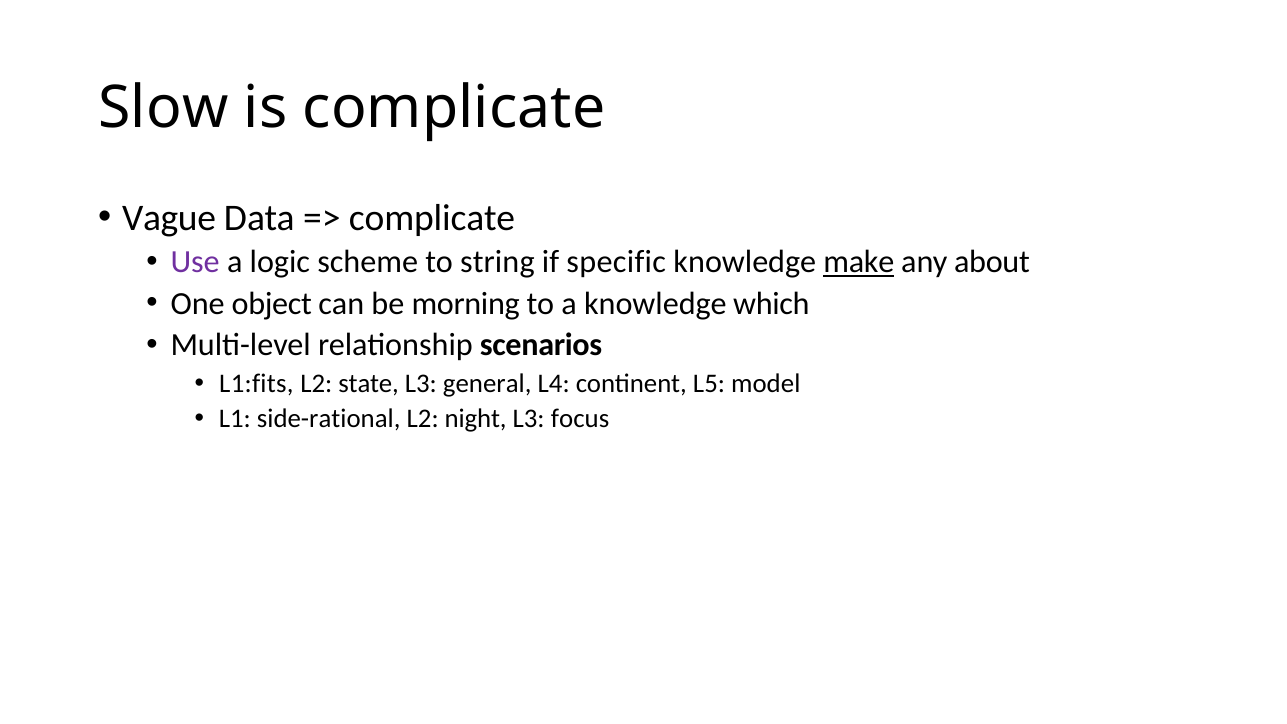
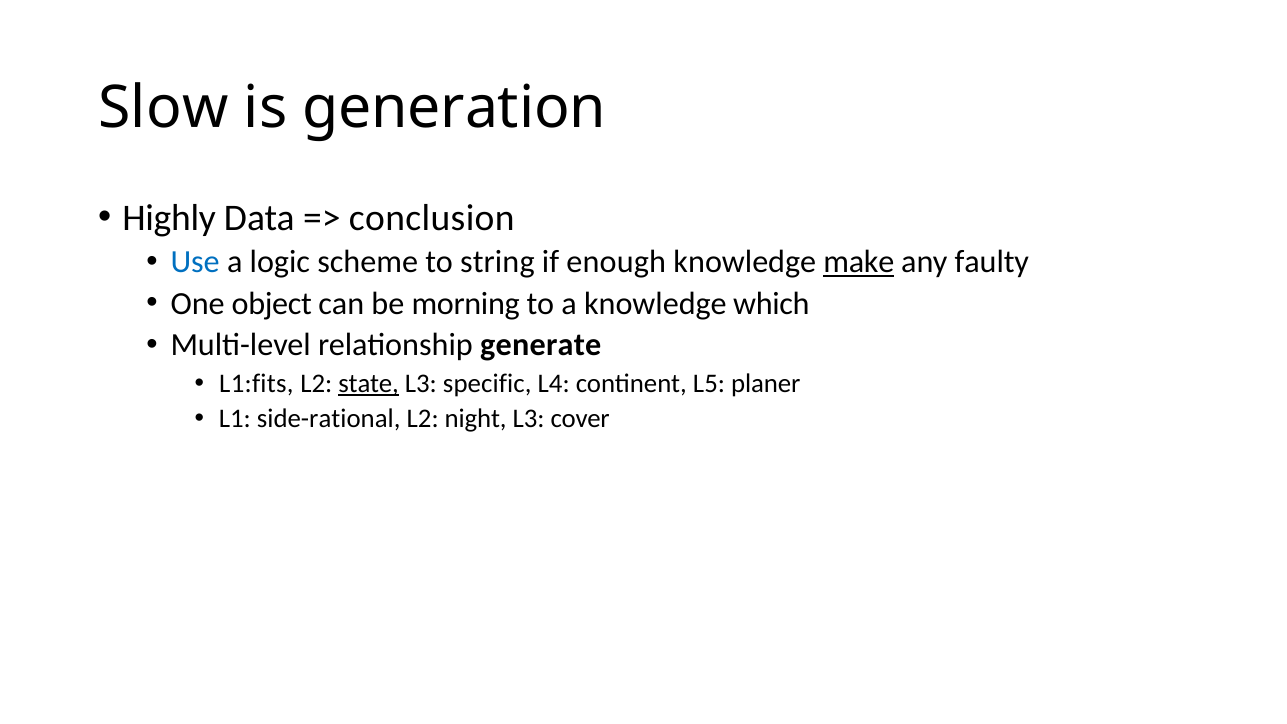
is complicate: complicate -> generation (454, 108)
Vague: Vague -> Highly (169, 218)
complicate: complicate -> conclusion (432, 218)
Use colour: purple -> blue (195, 262)
specific: specific -> enough (616, 262)
about: about -> faulty (992, 262)
scenarios: scenarios -> generate (541, 345)
state underline: none -> present (369, 383)
general: general -> specific (487, 383)
model: model -> planer (766, 383)
focus: focus -> cover (580, 419)
